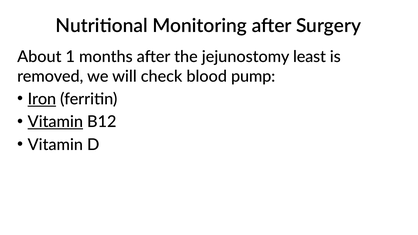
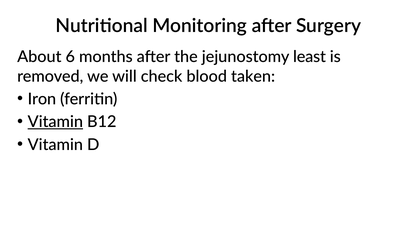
1: 1 -> 6 (70, 57)
pump: pump -> taken (253, 76)
Iron underline: present -> none (42, 99)
